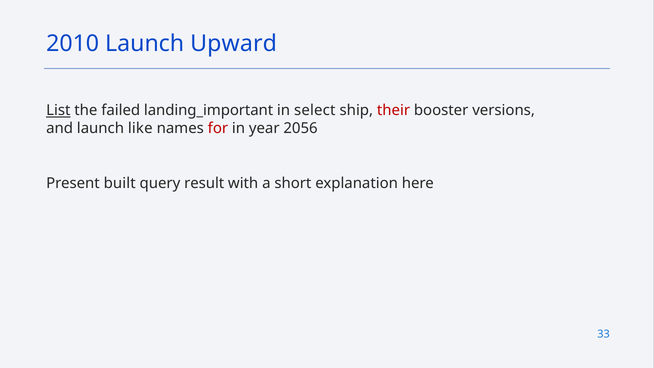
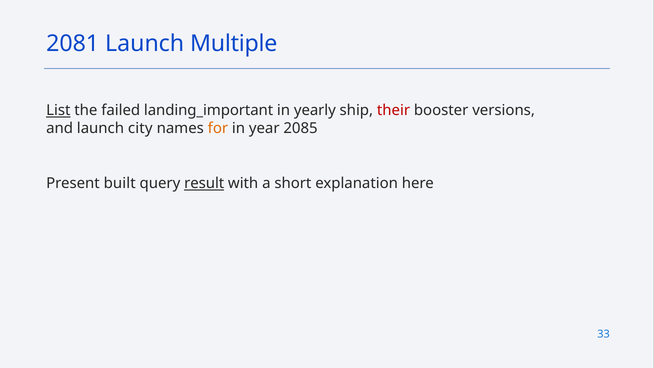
2010: 2010 -> 2081 (73, 44)
Upward: Upward -> Multiple (234, 44)
select: select -> yearly (315, 110)
like: like -> city (140, 128)
for colour: red -> orange (218, 128)
2056: 2056 -> 2085 (301, 128)
result underline: none -> present (204, 183)
